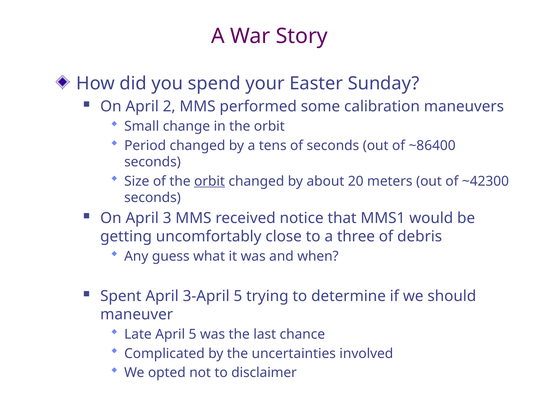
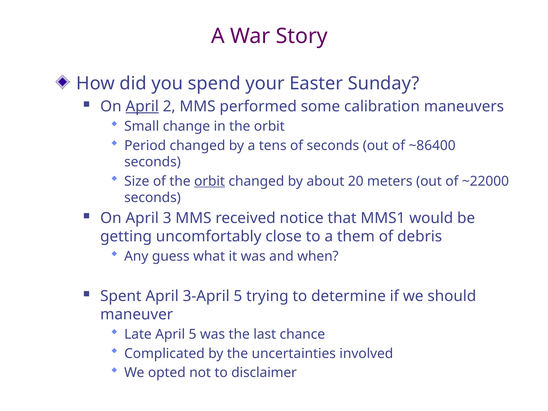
April underline: none -> present (142, 106)
~42300: ~42300 -> ~22000 (485, 181)
three: three -> them (356, 236)
